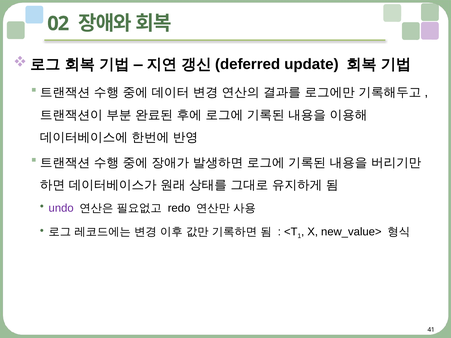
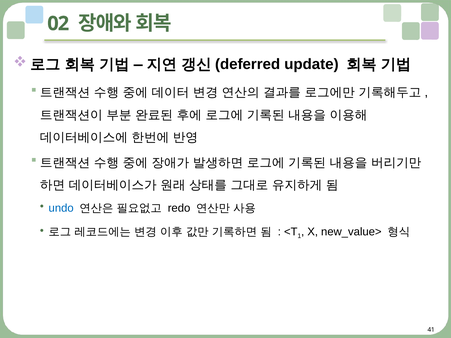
undo colour: purple -> blue (61, 208)
